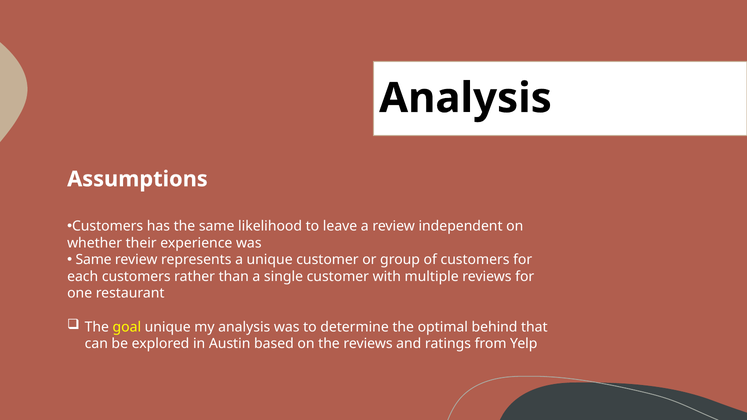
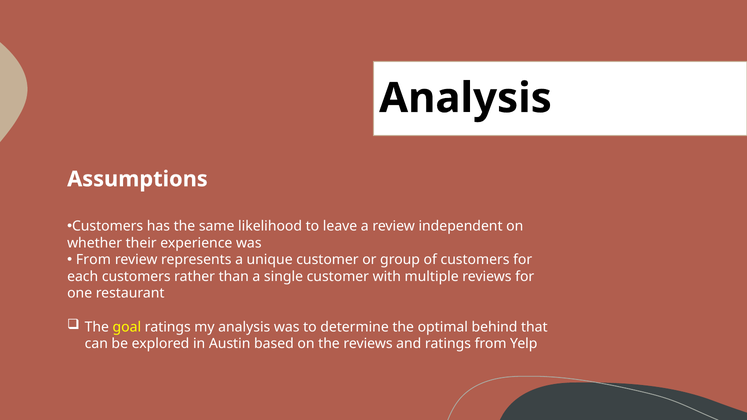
Same: Same -> From (93, 260)
goal unique: unique -> ratings (168, 327)
